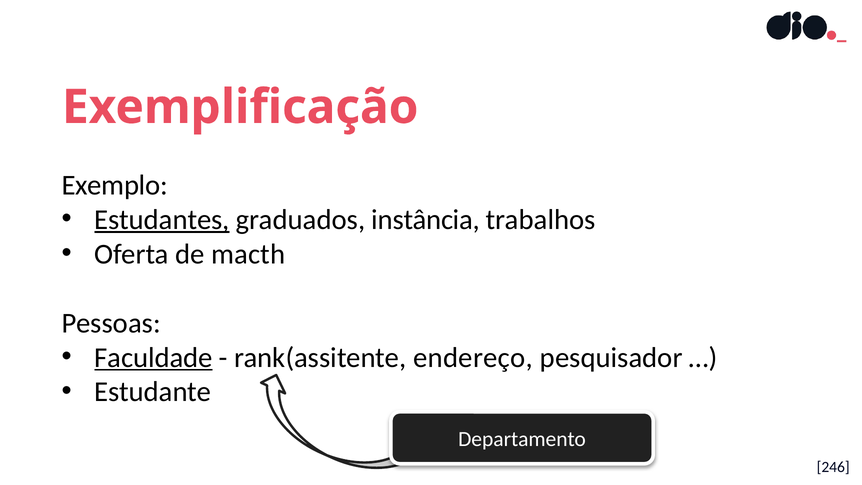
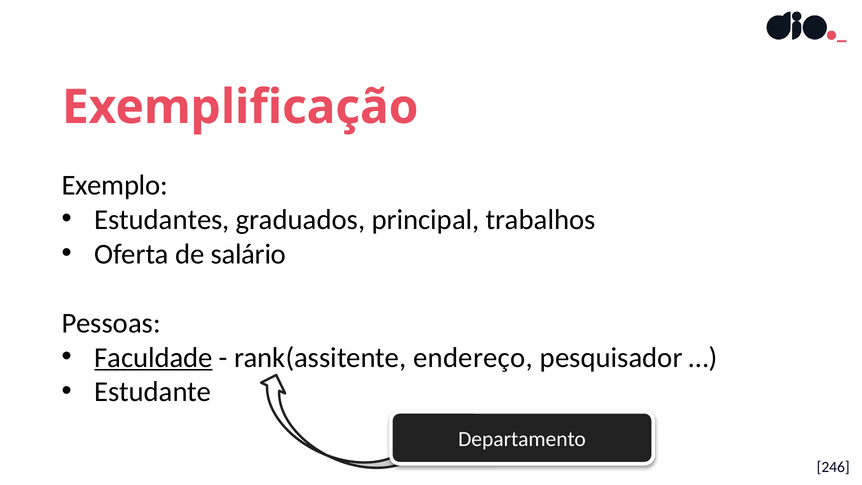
Estudantes underline: present -> none (162, 220)
instância: instância -> principal (426, 220)
macth: macth -> salário (248, 254)
